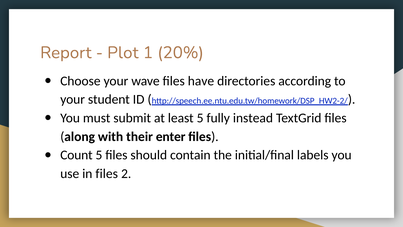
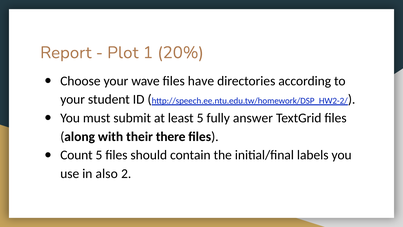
instead: instead -> answer (253, 118)
enter: enter -> there (171, 136)
in files: files -> also (107, 173)
